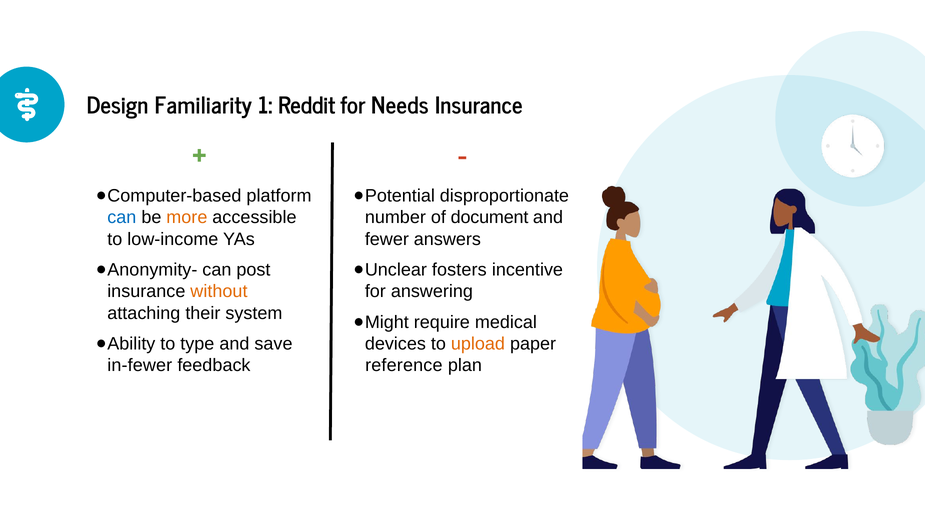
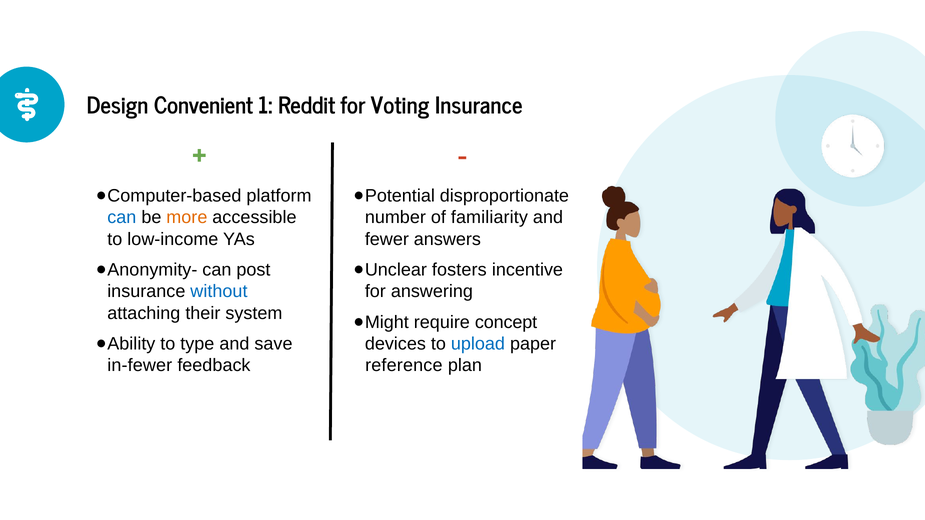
Familiarity: Familiarity -> Convenient (203, 106)
Needs: Needs -> Voting (400, 106)
document: document -> familiarity (489, 218)
without colour: orange -> blue (219, 292)
medical: medical -> concept (506, 323)
upload colour: orange -> blue (478, 344)
